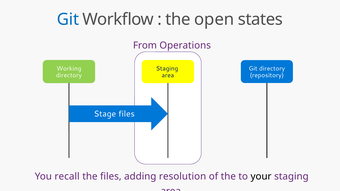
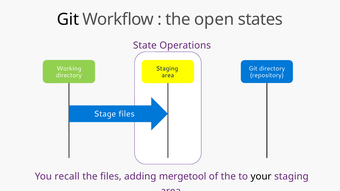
Git colour: blue -> black (68, 19)
From: From -> State (145, 45)
resolution: resolution -> mergetool (183, 177)
